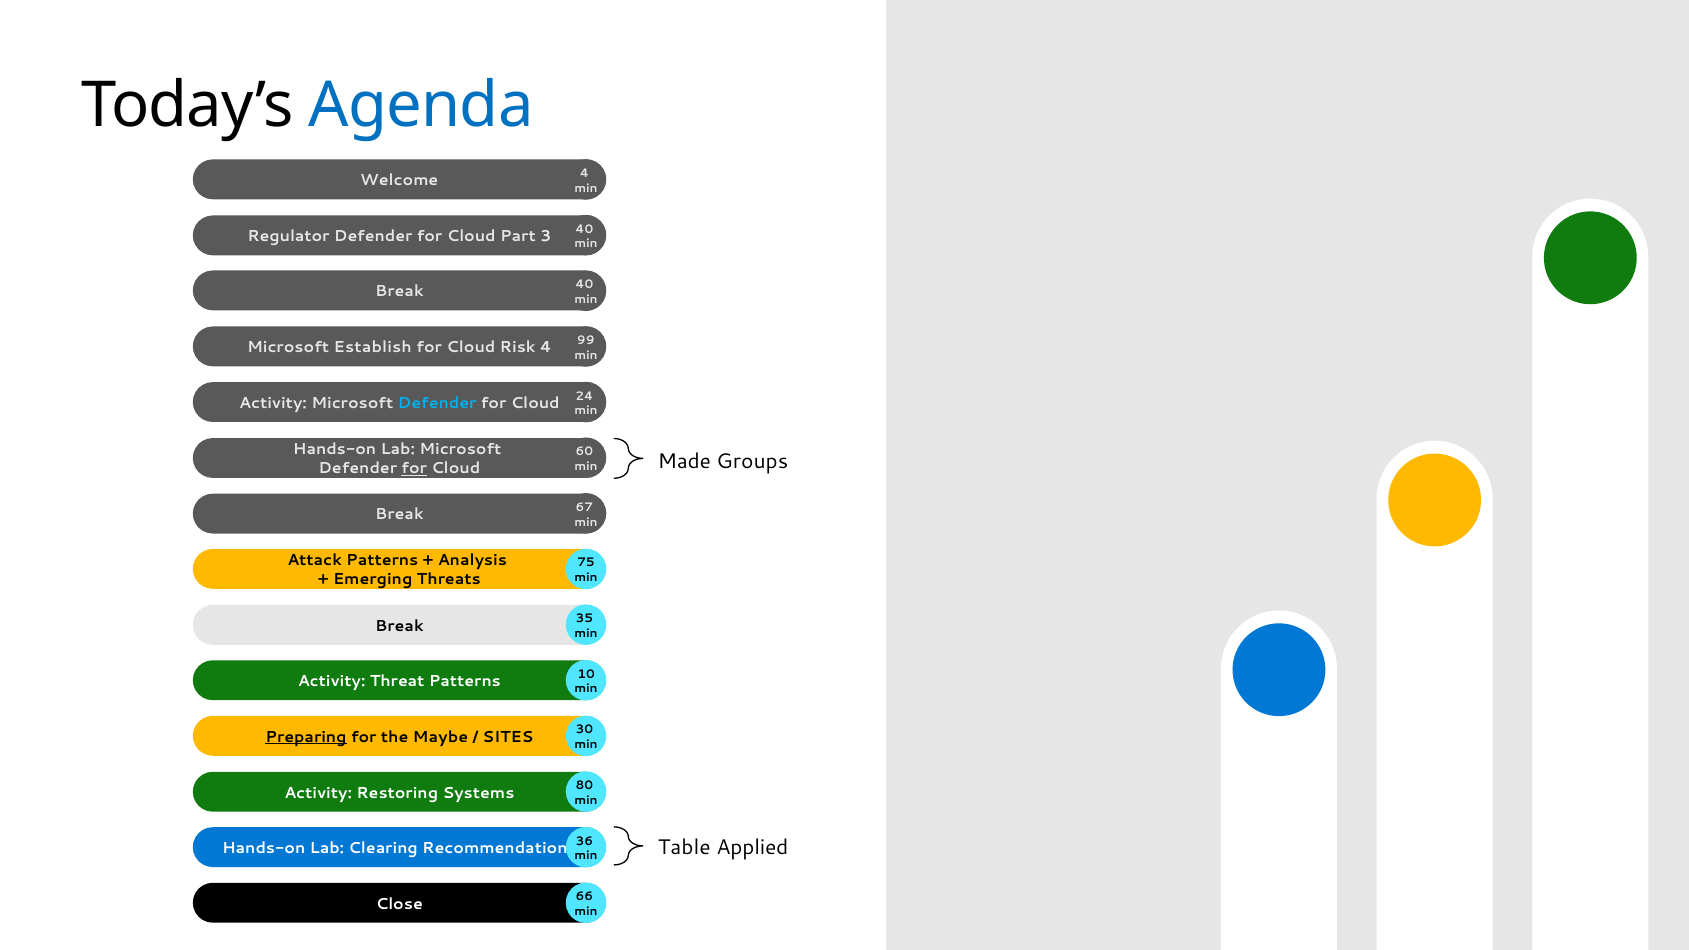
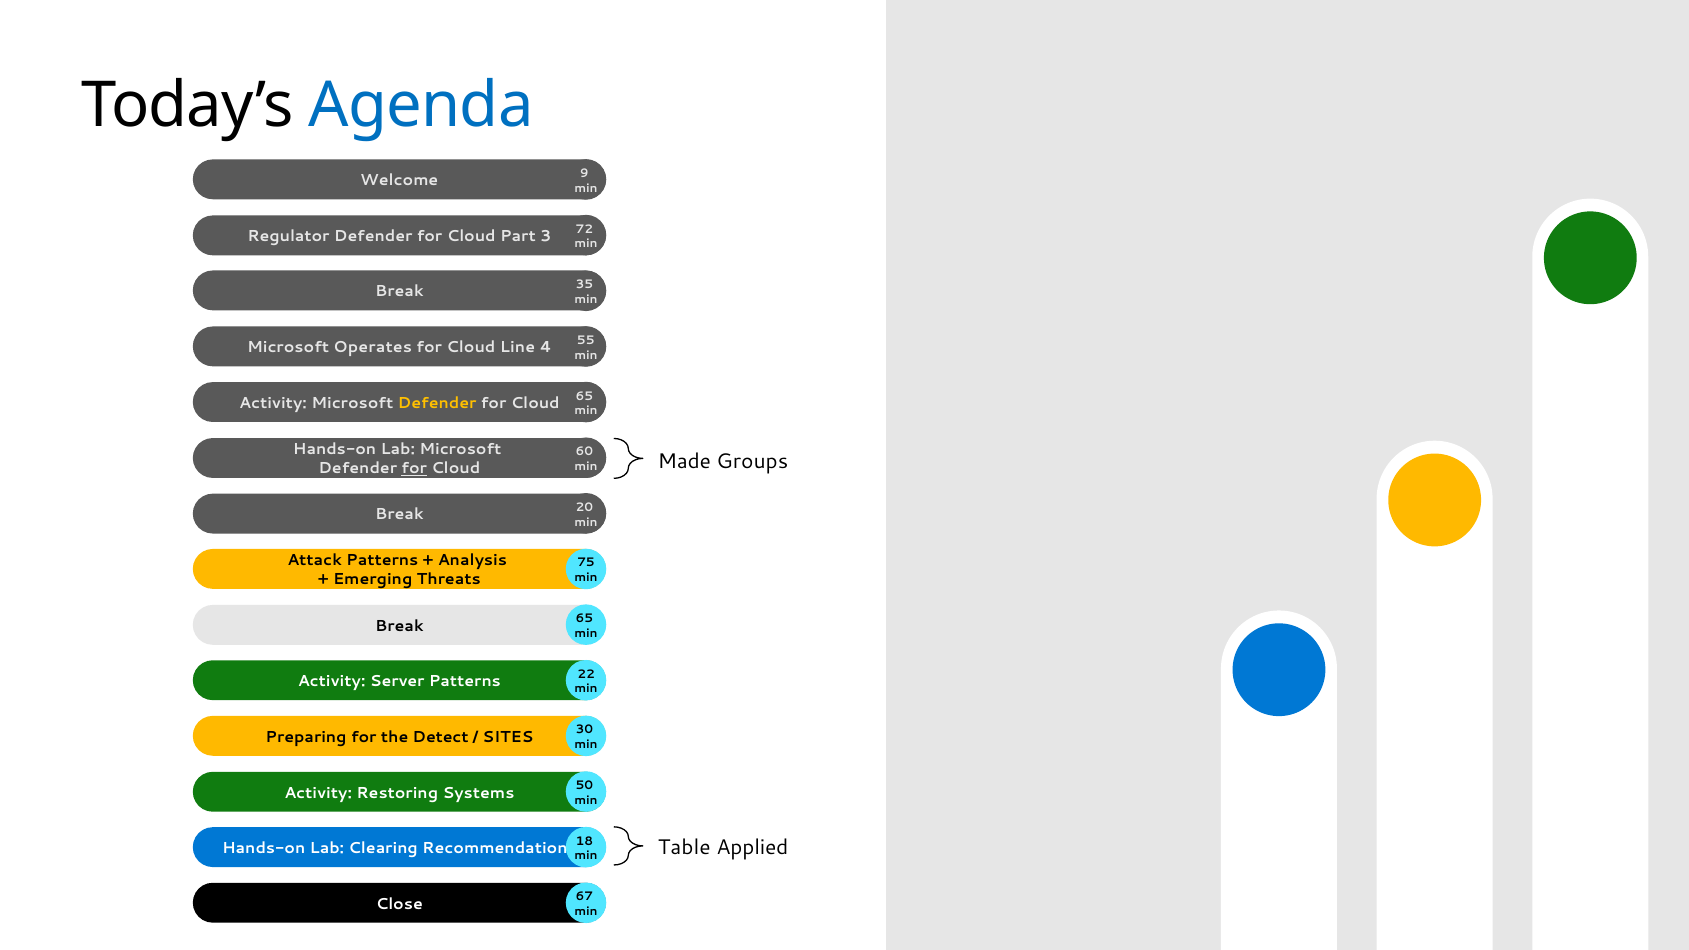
Welcome 4: 4 -> 9 (584, 173)
3 40: 40 -> 72 (584, 229)
Break 40: 40 -> 35 (584, 285)
Establish: Establish -> Operates (373, 347)
Risk: Risk -> Line (518, 347)
99: 99 -> 55 (586, 340)
Defender colour: light blue -> yellow (437, 403)
Cloud 24: 24 -> 65 (584, 396)
67: 67 -> 20 (584, 507)
Break 35: 35 -> 65 (584, 619)
Threat: Threat -> Server (397, 681)
10: 10 -> 22 (586, 674)
Preparing underline: present -> none (306, 737)
Maybe: Maybe -> Detect (440, 737)
80: 80 -> 50 (584, 786)
36: 36 -> 18 (584, 841)
66: 66 -> 67 (584, 897)
